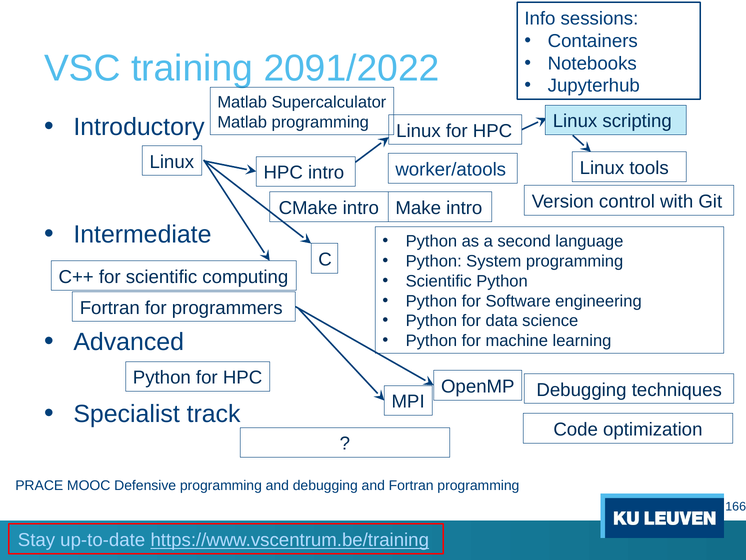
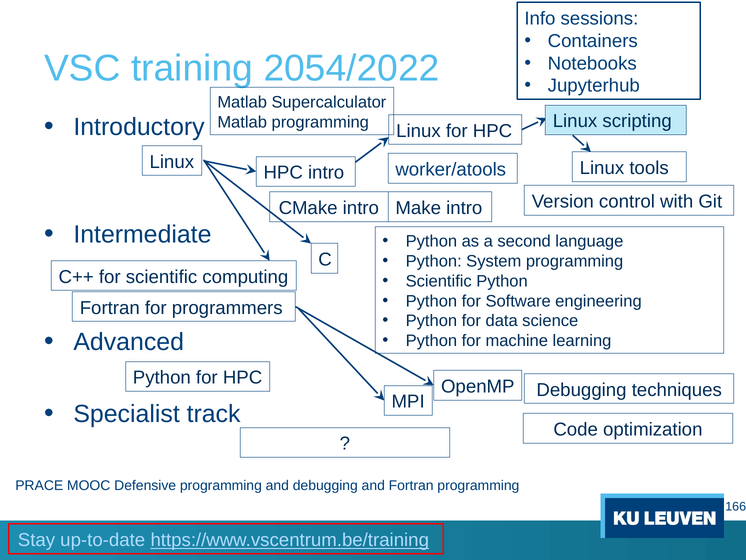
2091/2022: 2091/2022 -> 2054/2022 (352, 68)
